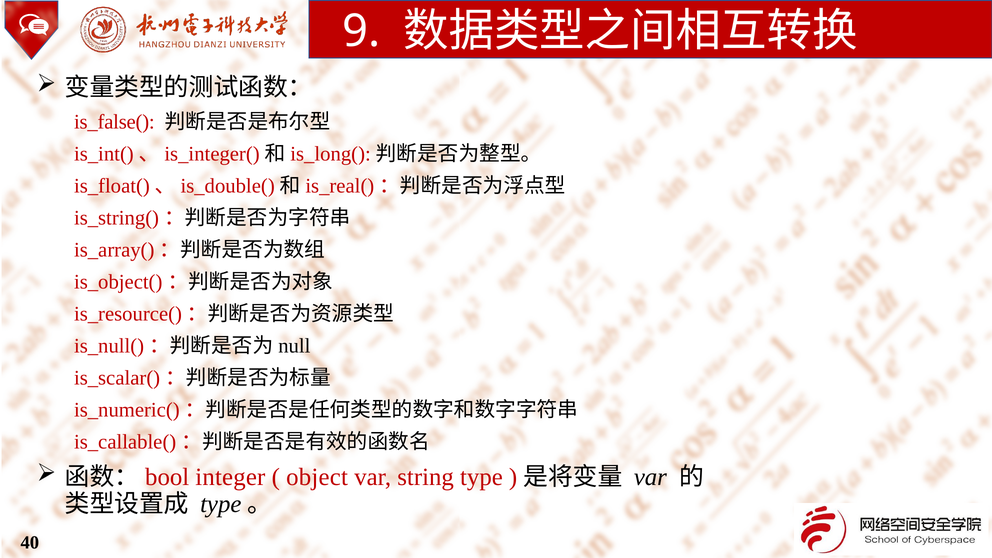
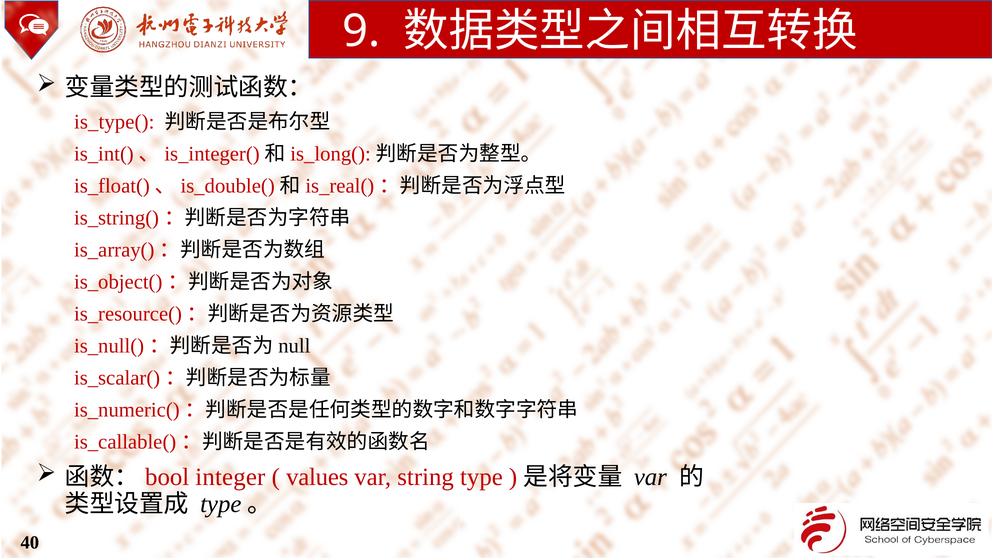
is_false(: is_false( -> is_type( (114, 122)
object: object -> values (317, 477)
